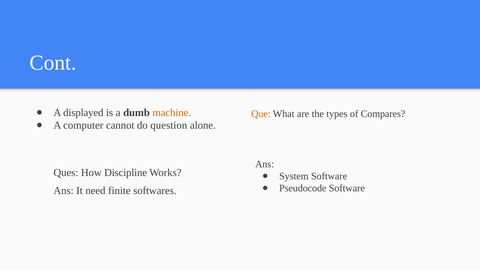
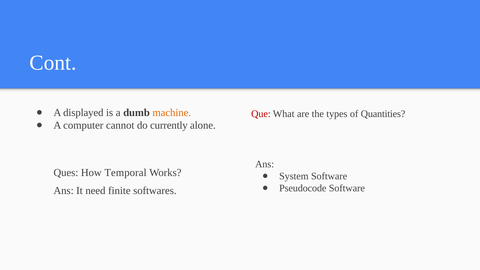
Que colour: orange -> red (261, 114)
Compares: Compares -> Quantities (383, 114)
question: question -> currently (169, 125)
Discipline: Discipline -> Temporal (126, 173)
